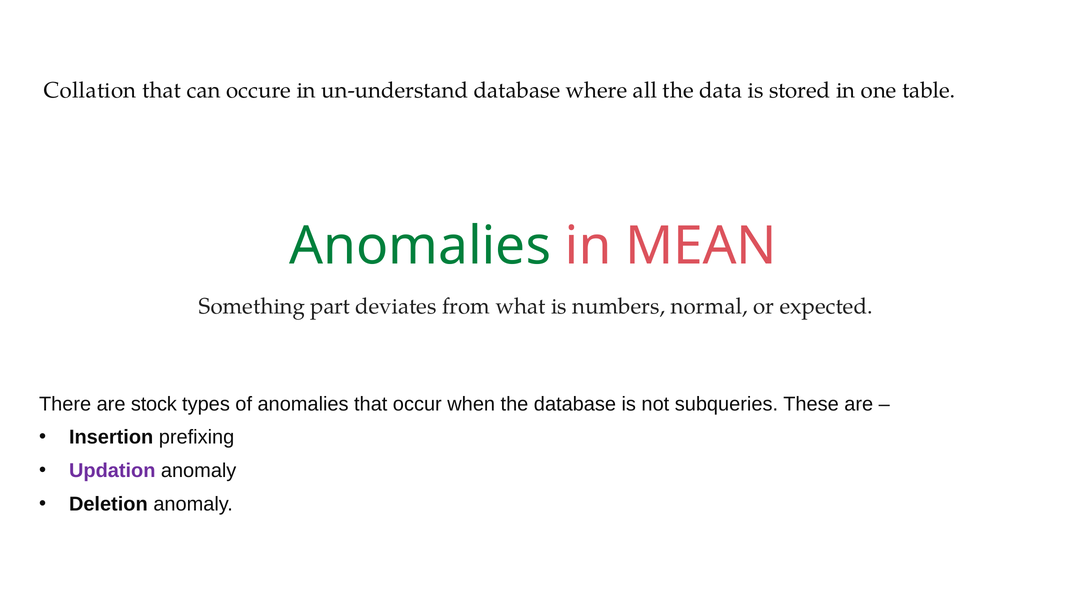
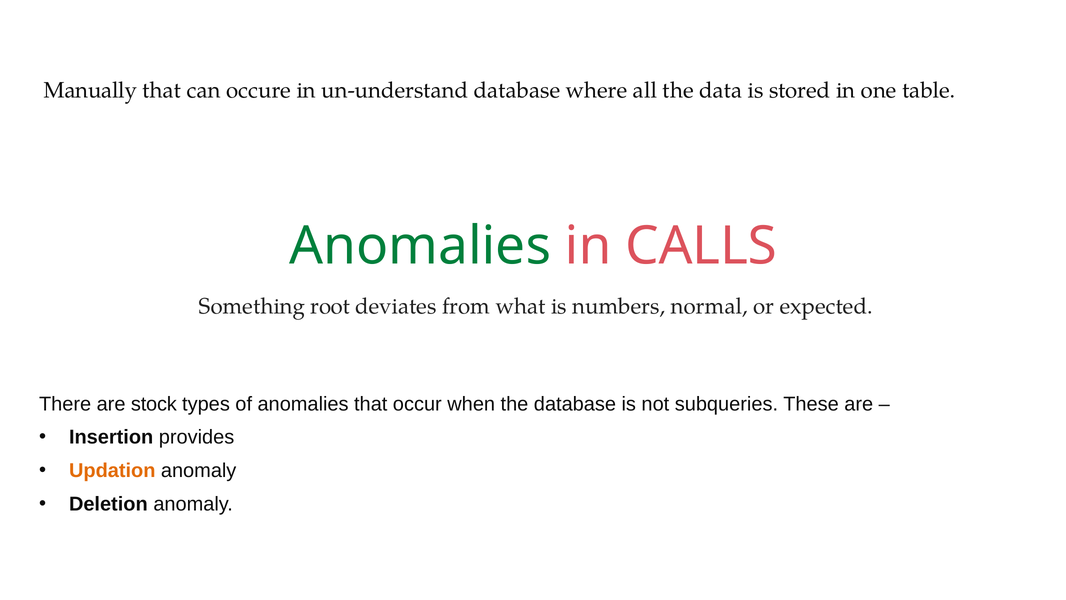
Collation: Collation -> Manually (90, 90)
MEAN: MEAN -> CALLS (701, 246)
part: part -> root (330, 306)
prefixing: prefixing -> provides (197, 437)
Updation colour: purple -> orange (112, 470)
